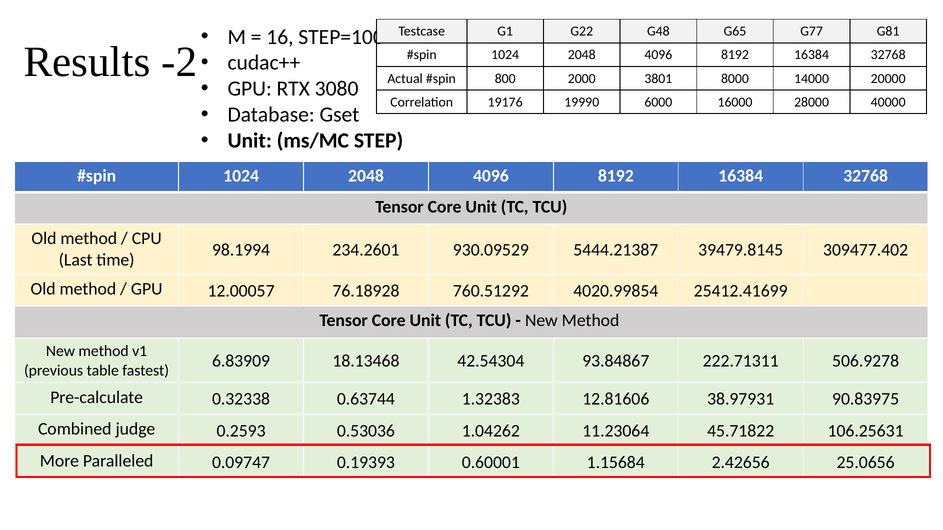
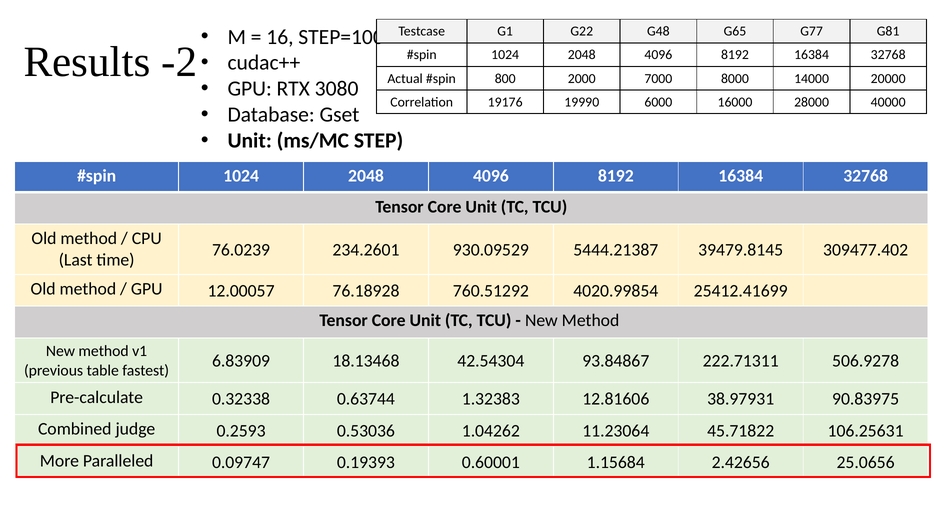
3801: 3801 -> 7000 (658, 79)
98.1994: 98.1994 -> 76.0239 (241, 250)
